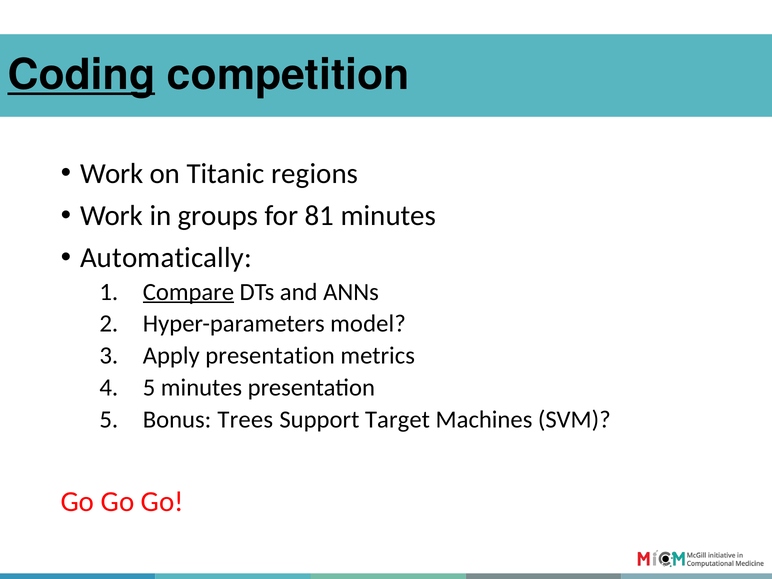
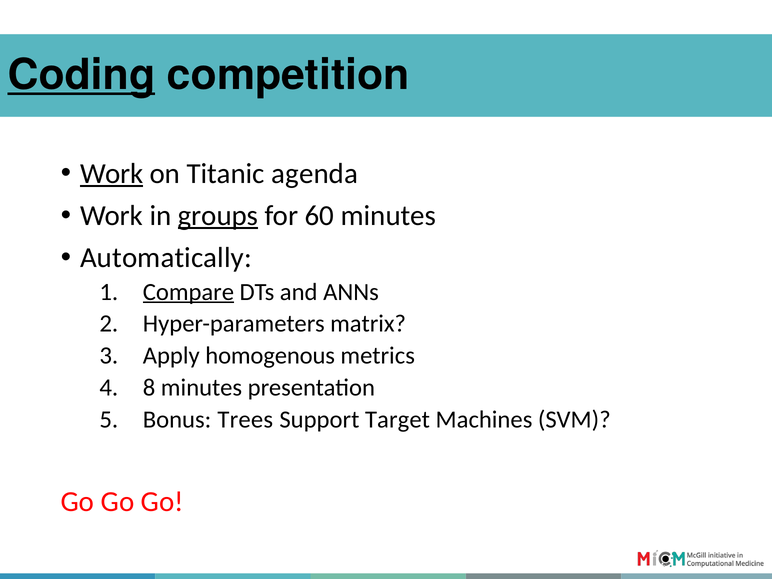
Work underline: none -> present (112, 173)
regions: regions -> agenda (315, 173)
groups underline: none -> present (218, 216)
81: 81 -> 60 (319, 216)
model: model -> matrix (368, 324)
Apply presentation: presentation -> homogenous (270, 356)
4 5: 5 -> 8 (149, 388)
